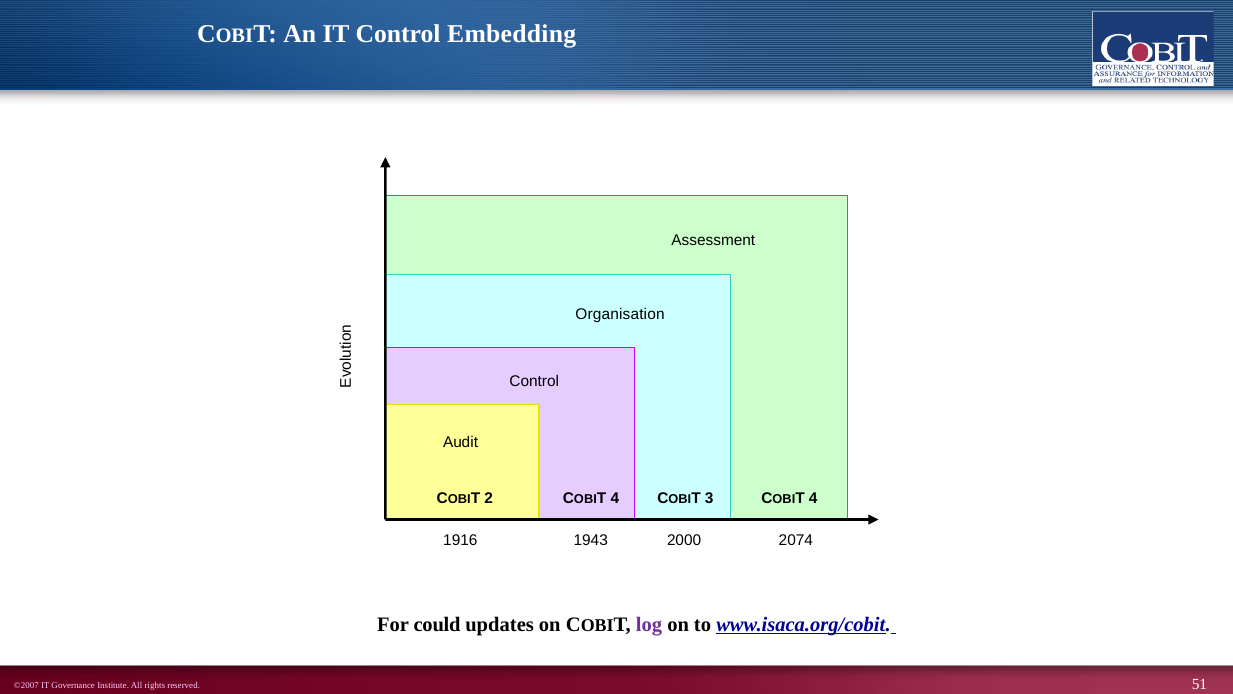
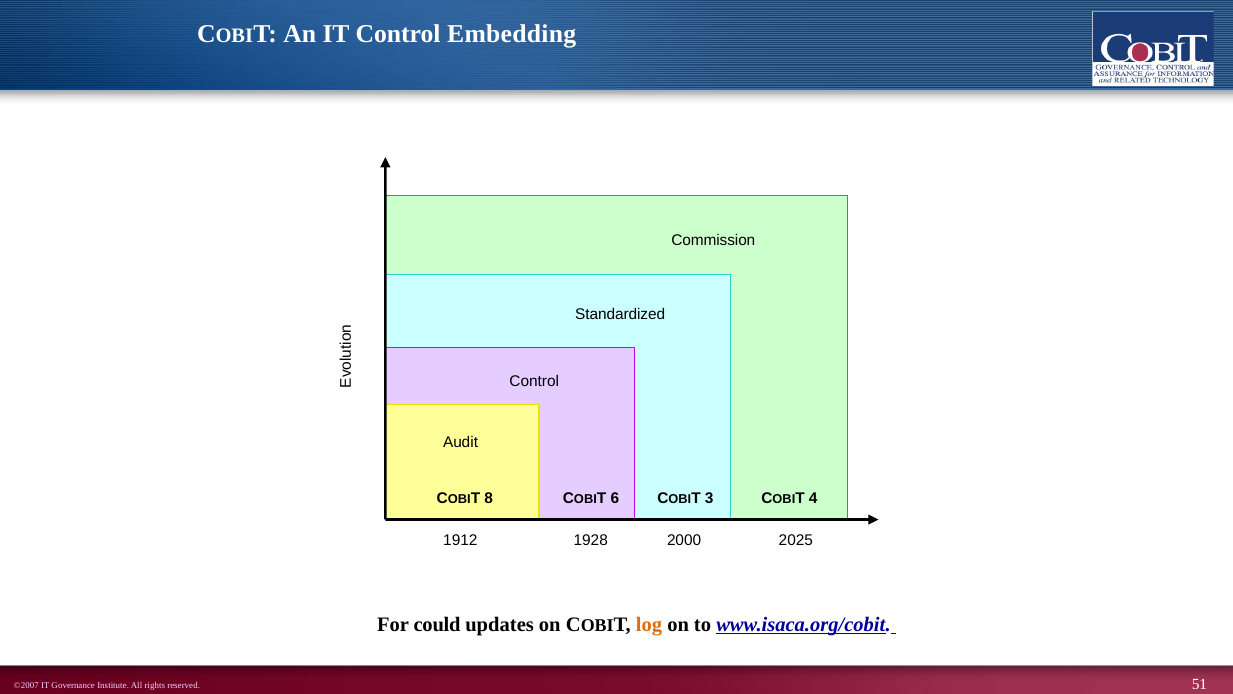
Assessment: Assessment -> Commission (713, 240)
Organisation: Organisation -> Standardized (620, 314)
2: 2 -> 8 (489, 498)
4: 4 -> 6 (615, 498)
1916: 1916 -> 1912 (460, 540)
1943: 1943 -> 1928 (591, 540)
2074: 2074 -> 2025 (796, 540)
log colour: purple -> orange (649, 624)
